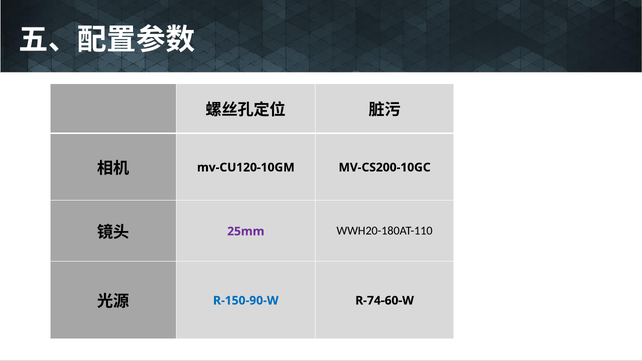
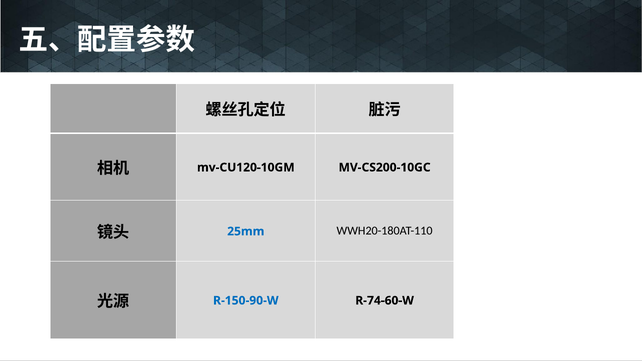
25mm colour: purple -> blue (246, 231)
